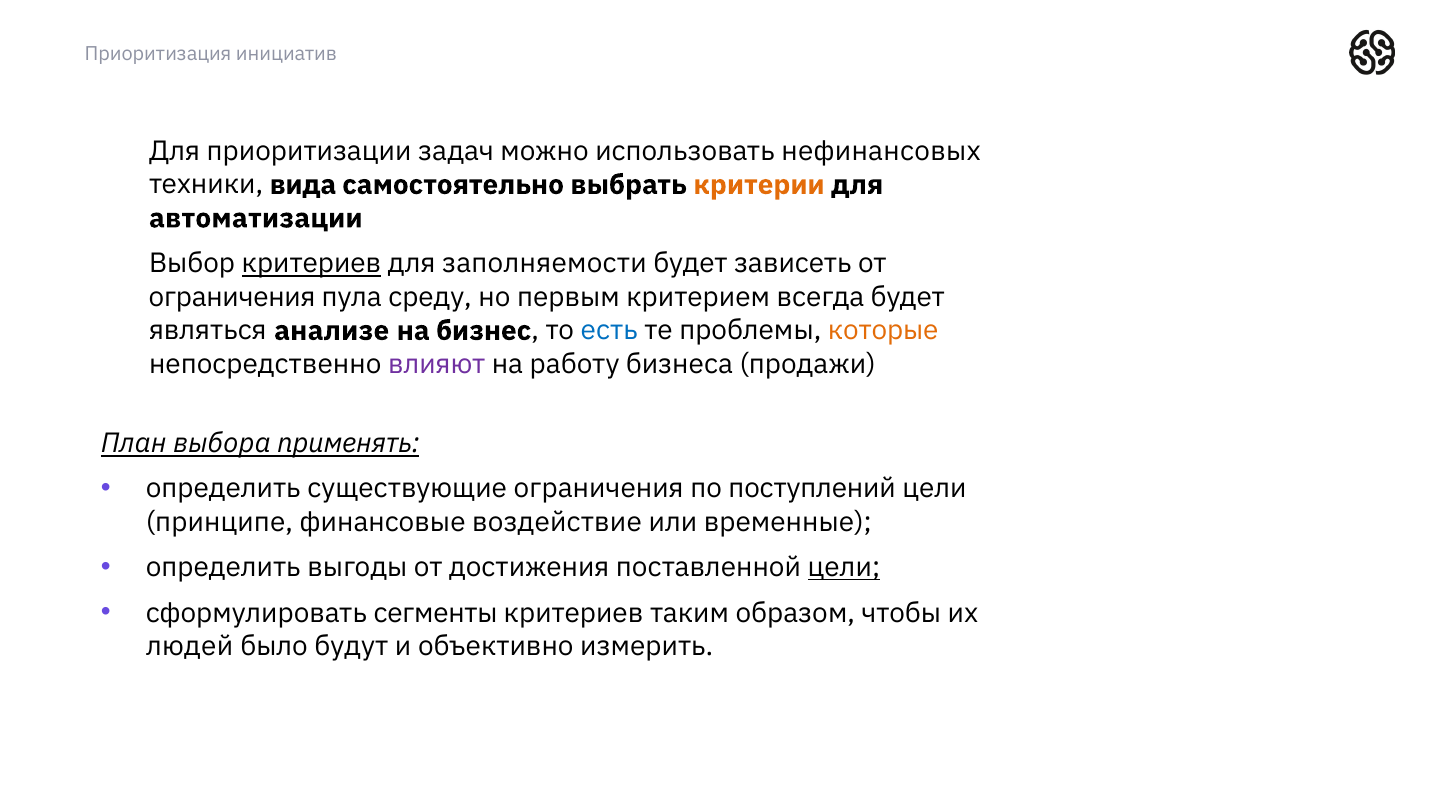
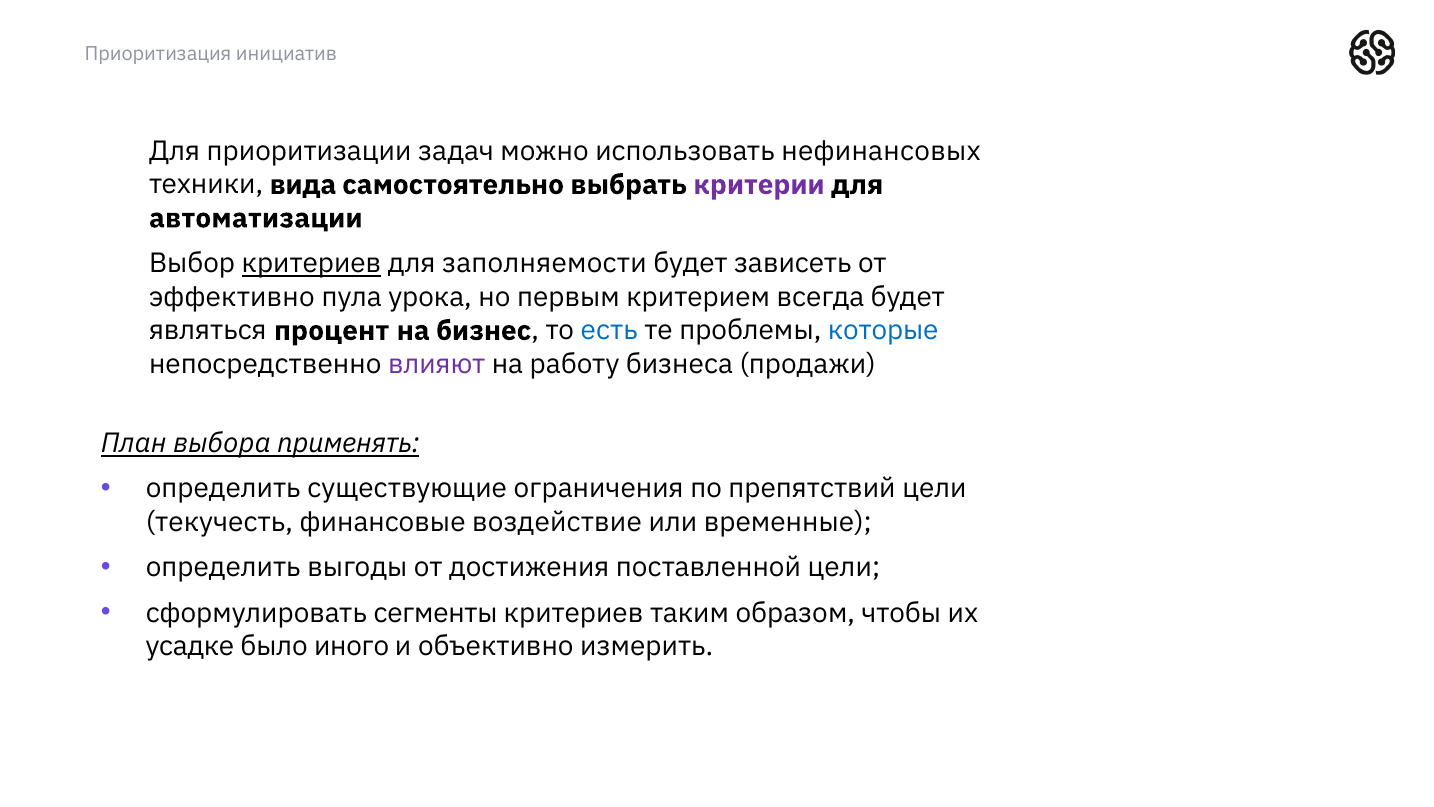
критерии colour: orange -> purple (759, 185)
ограничения: ограничения -> эффективно (232, 297)
среду: среду -> урока (430, 297)
анализе: анализе -> процент (332, 331)
которые colour: orange -> blue (883, 331)
поступлений: поступлений -> препятствий (812, 488)
принципе: принципе -> текучесть (219, 522)
цели underline: present -> none (844, 567)
людей: людей -> усадке (190, 646)
будут: будут -> иного (352, 646)
